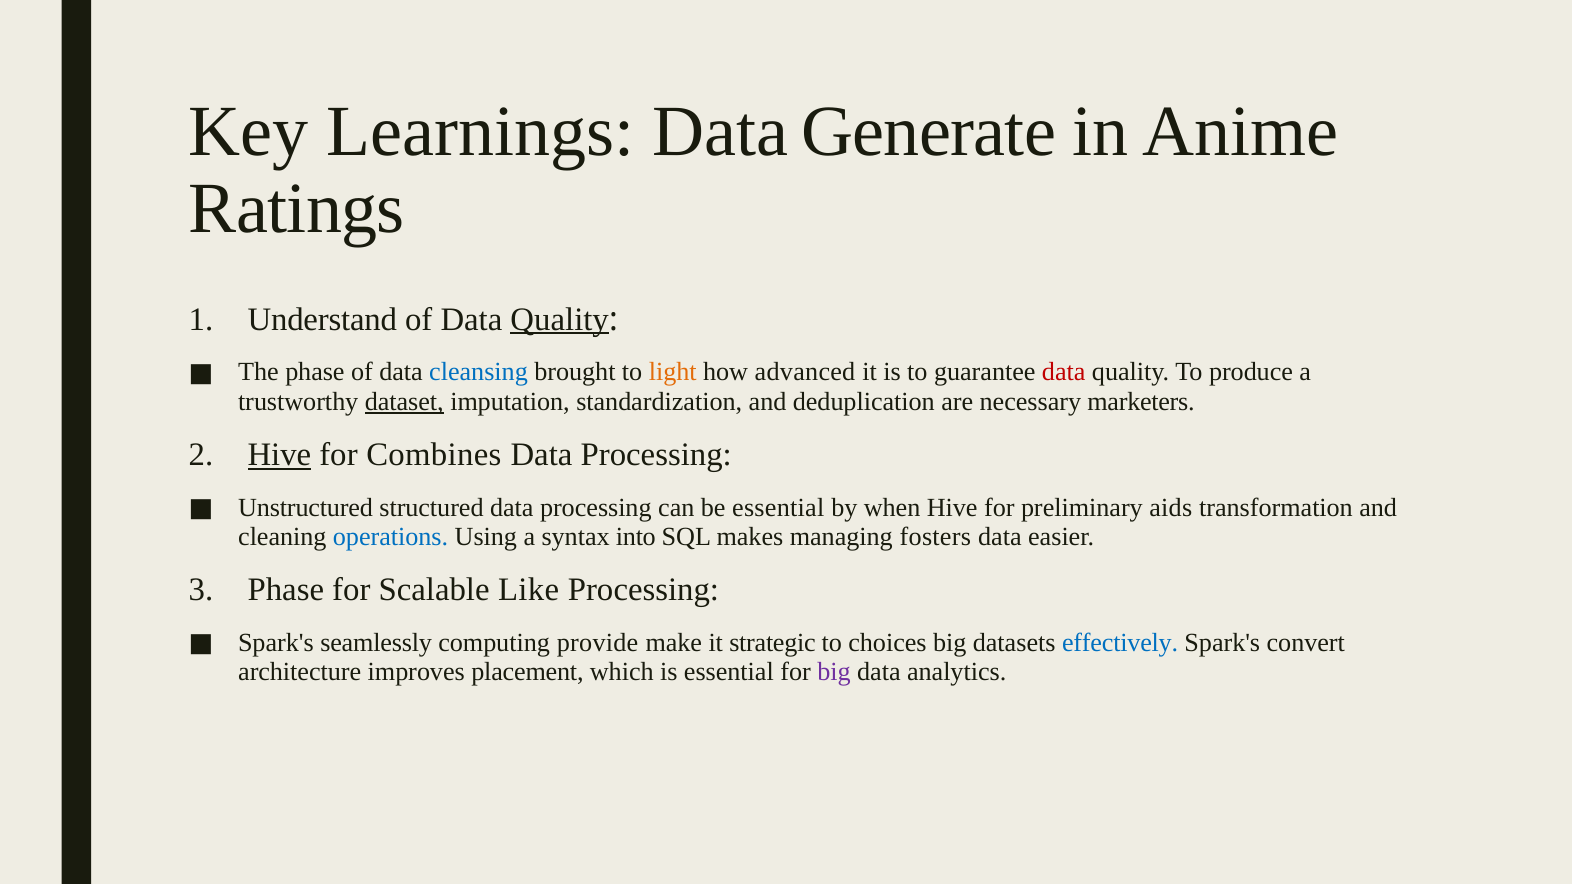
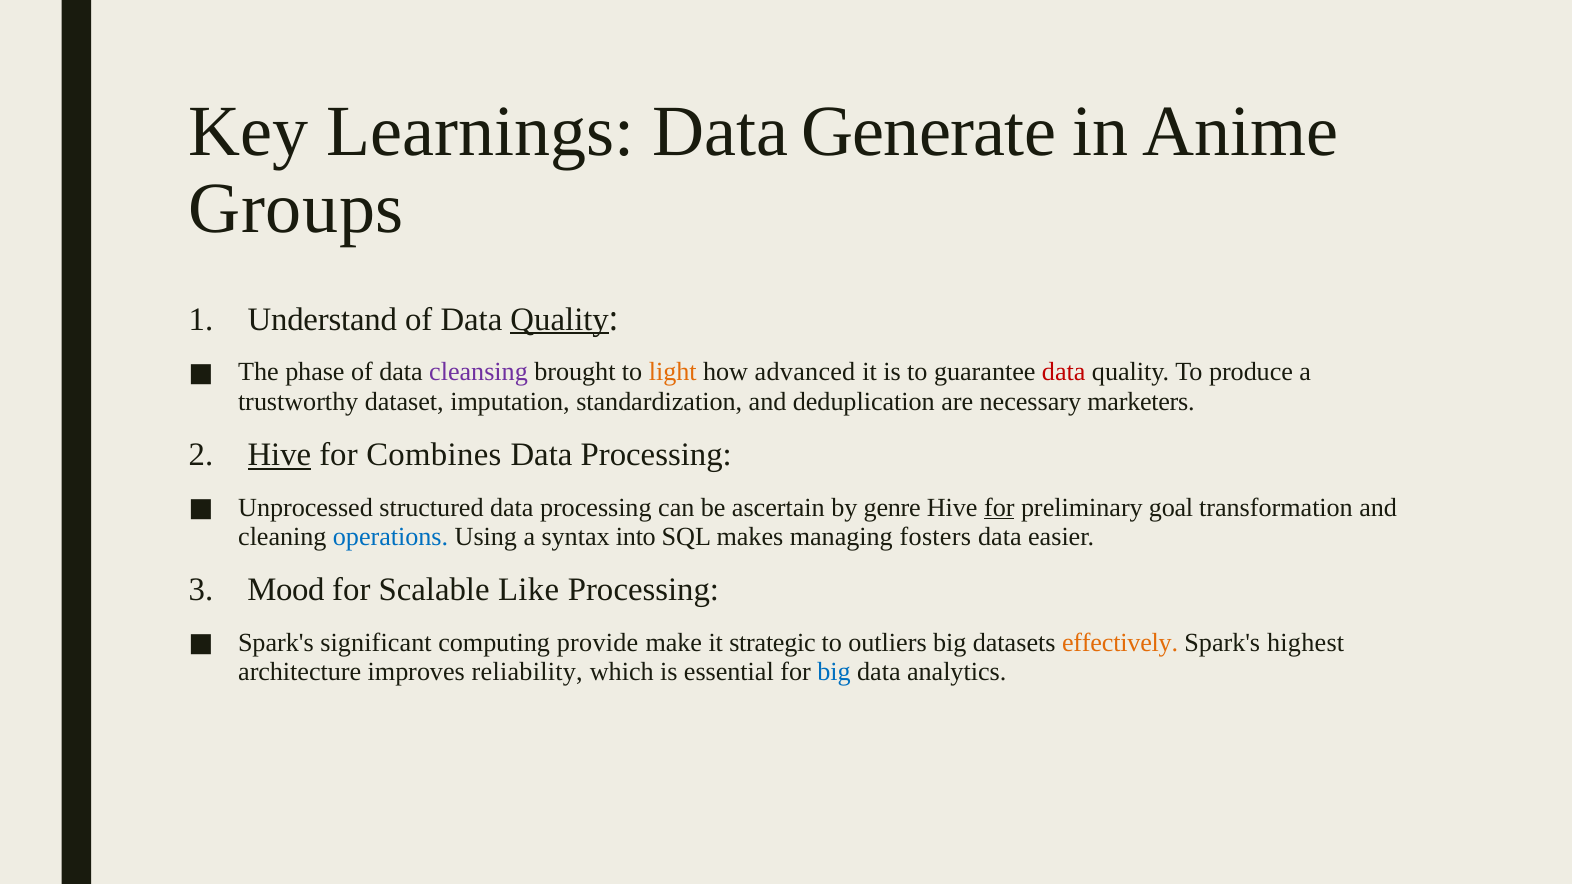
Ratings: Ratings -> Groups (296, 209)
cleansing colour: blue -> purple (479, 372)
dataset underline: present -> none (404, 402)
Unstructured: Unstructured -> Unprocessed (306, 508)
be essential: essential -> ascertain (778, 508)
when: when -> genre (892, 508)
for underline: none -> present (999, 508)
aids: aids -> goal (1171, 508)
Phase: Phase -> Mood (286, 590)
seamlessly: seamlessly -> significant (376, 643)
choices: choices -> outliers (887, 643)
effectively colour: blue -> orange (1120, 643)
convert: convert -> highest (1306, 643)
placement: placement -> reliability (527, 672)
big colour: purple -> blue (834, 672)
